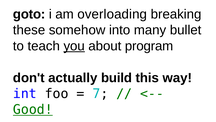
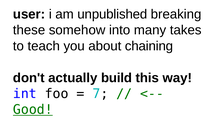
goto: goto -> user (29, 14)
overloading: overloading -> unpublished (112, 14)
bullet: bullet -> takes (186, 30)
you underline: present -> none (74, 46)
program: program -> chaining (149, 46)
